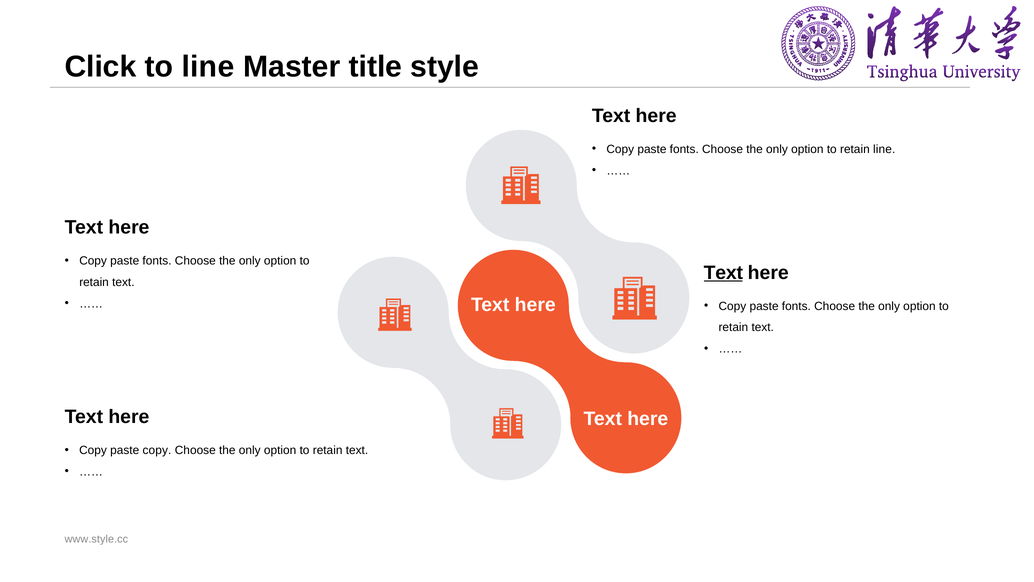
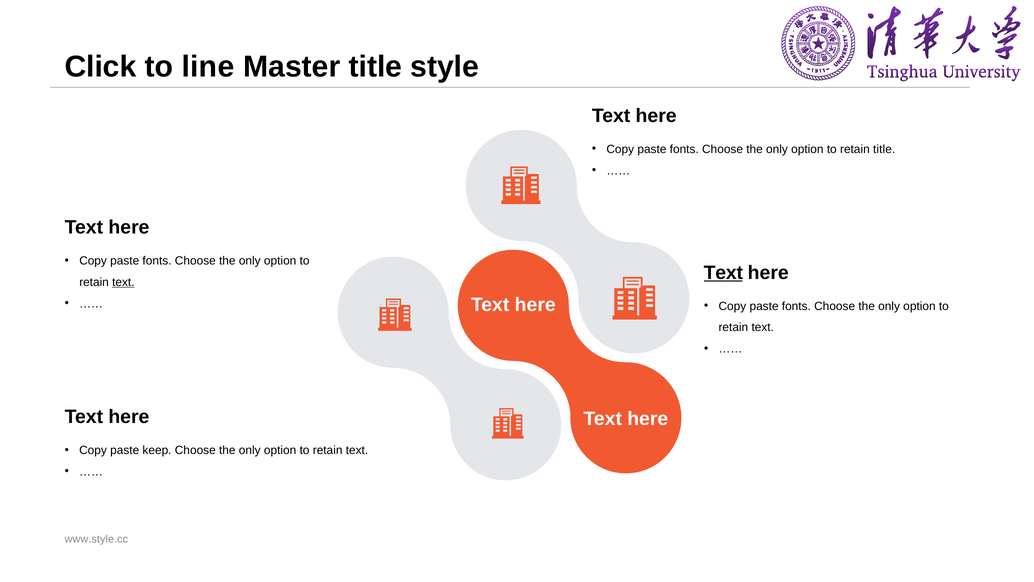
retain line: line -> title (884, 149)
text underline: none -> present (123, 282)
paste copy: copy -> keep (157, 450)
